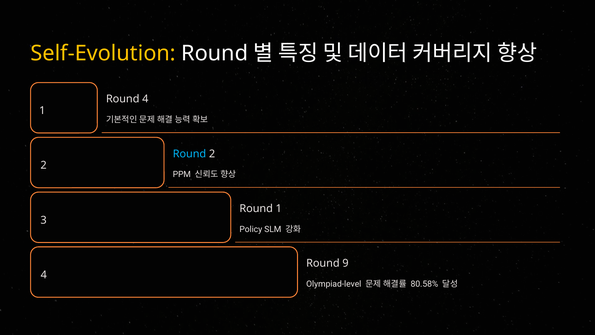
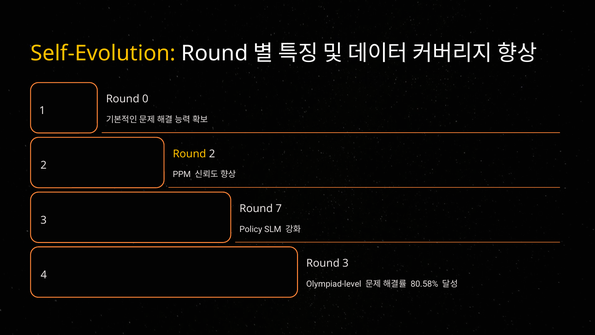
Round 4: 4 -> 0 (145, 99)
Round colour: light blue -> yellow (189, 154)
Round 1: 1 -> 7 (279, 208)
Round 9: 9 -> 3 (346, 263)
